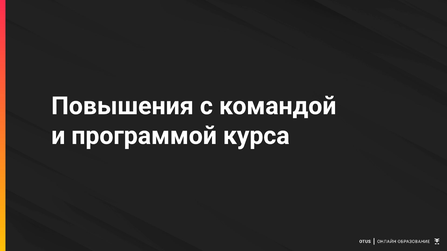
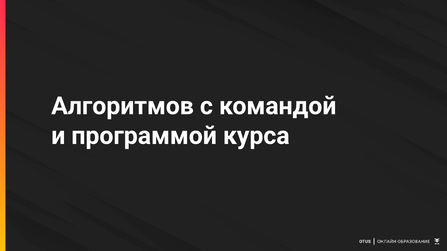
Повышения: Повышения -> Алгоритмов (122, 106)
